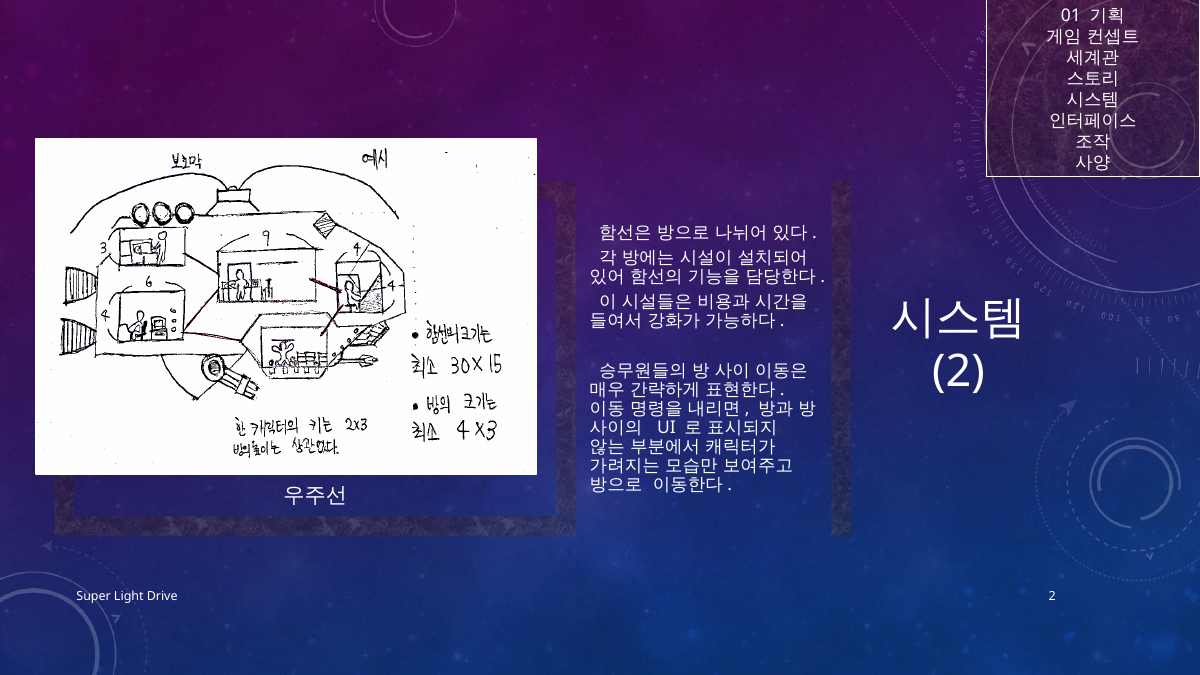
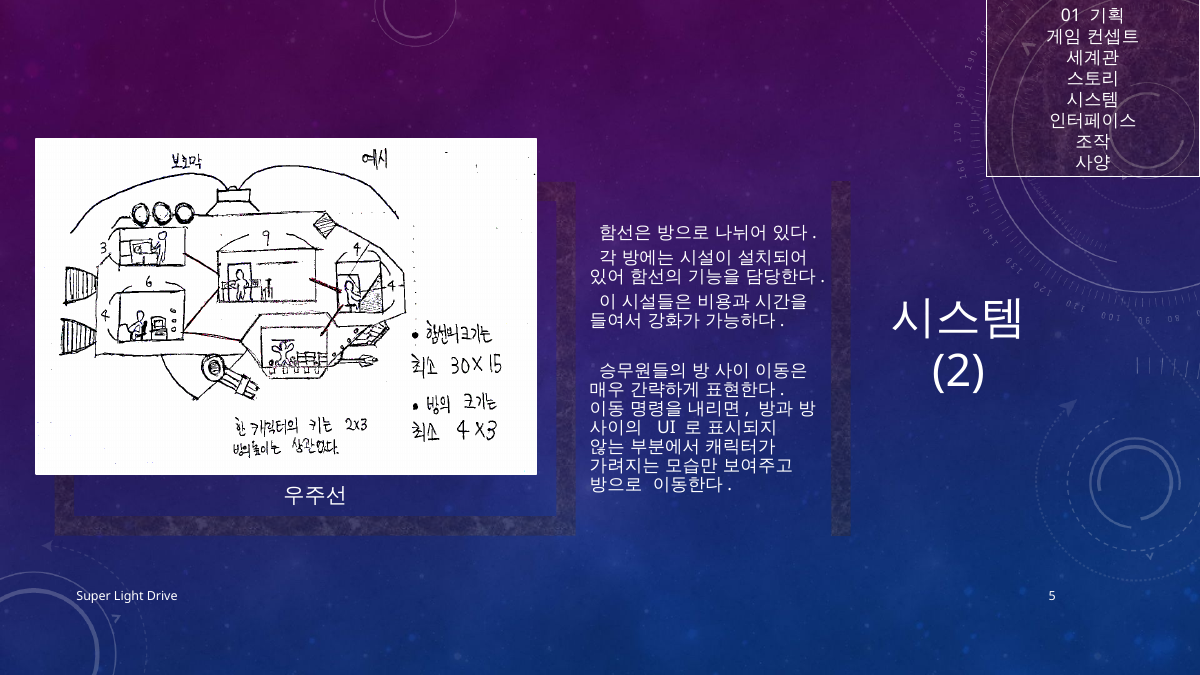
Drive 2: 2 -> 5 (1052, 596)
